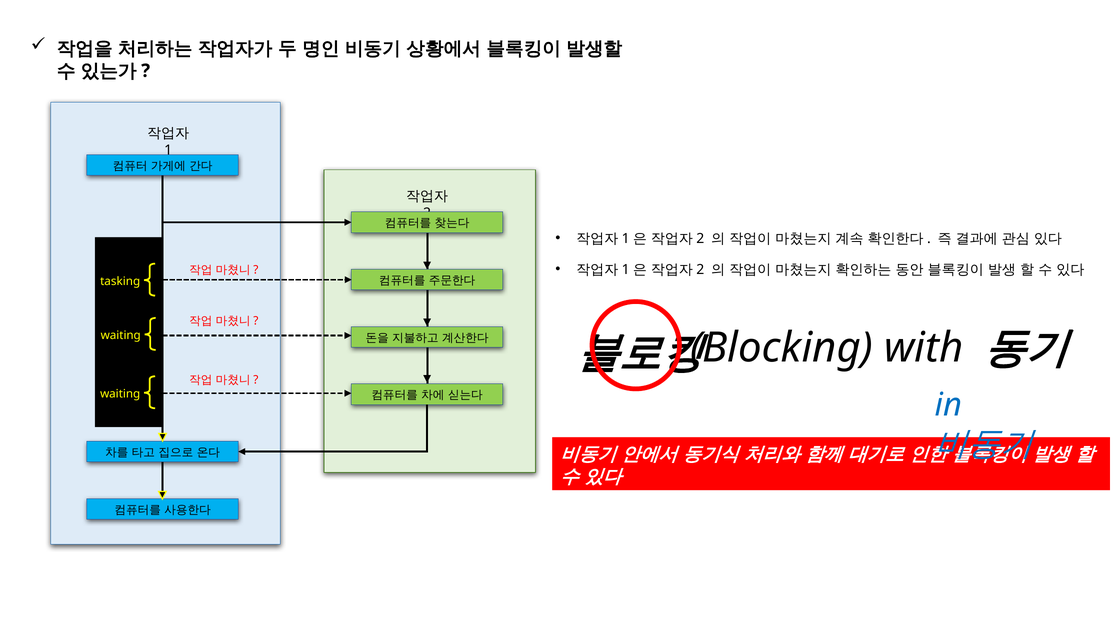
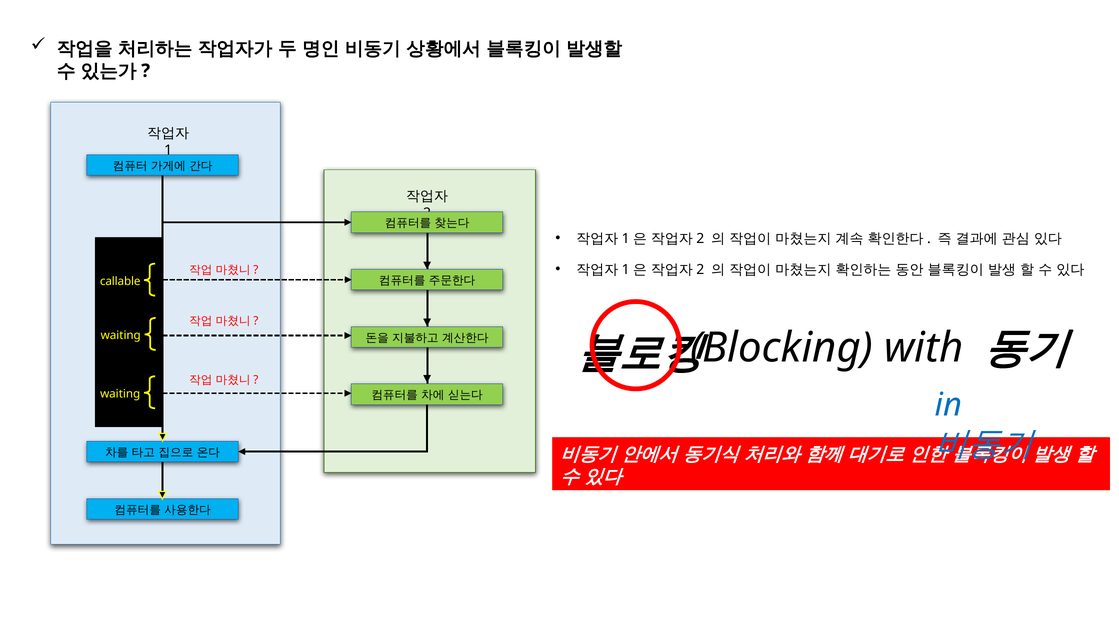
tasking: tasking -> callable (120, 281)
